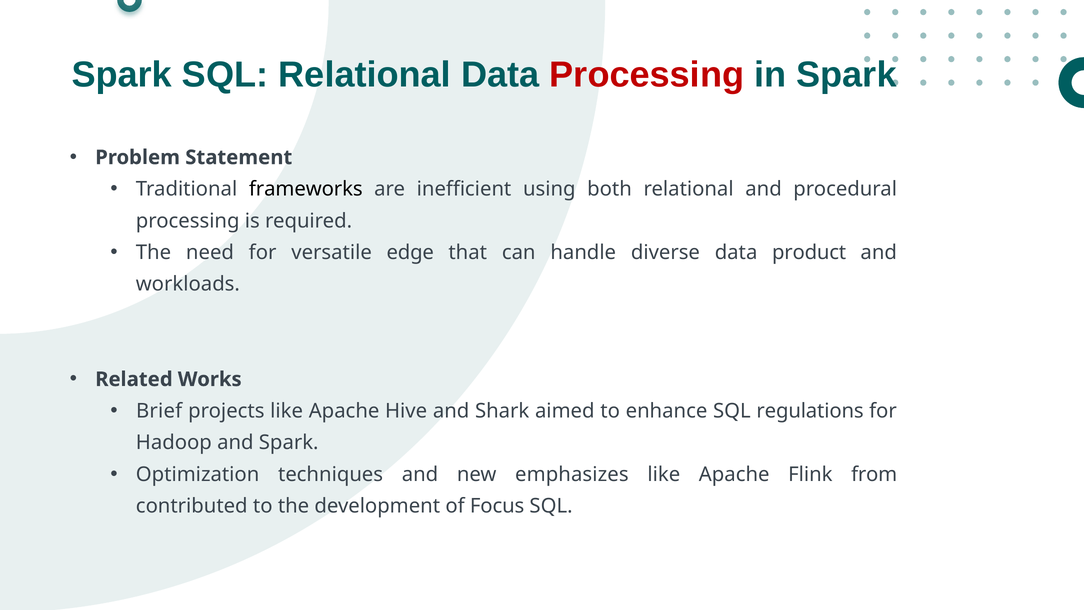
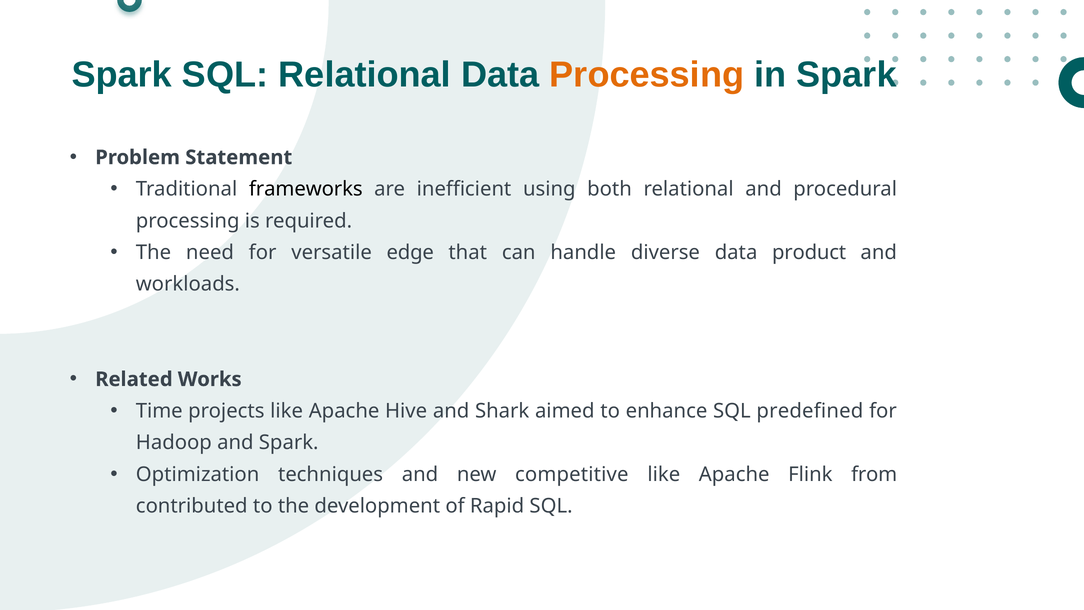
Processing colour: red -> orange (647, 75)
Brief: Brief -> Time (159, 411)
regulations: regulations -> predefined (810, 411)
emphasizes: emphasizes -> competitive (572, 474)
Focus: Focus -> Rapid (497, 506)
